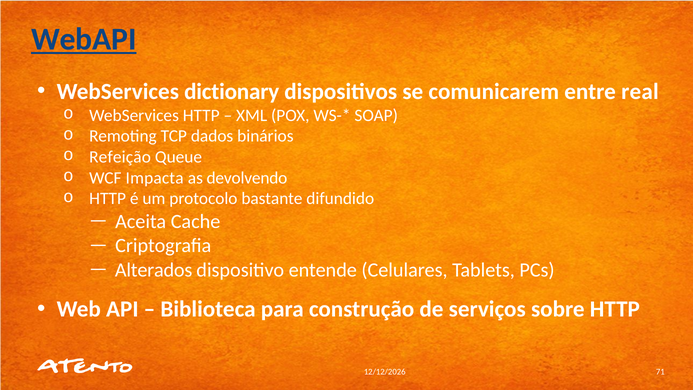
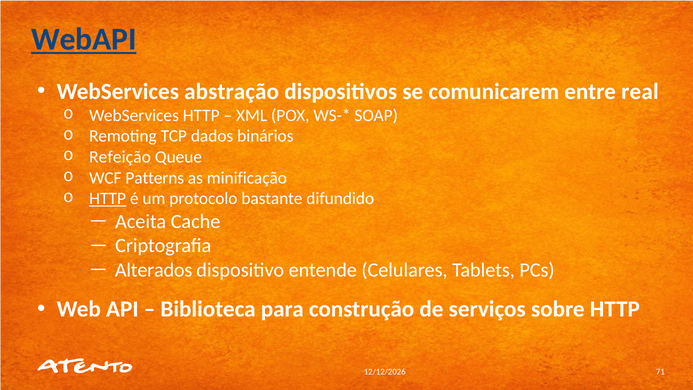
dictionary: dictionary -> abstração (232, 91)
Impacta: Impacta -> Patterns (155, 178)
devolvendo: devolvendo -> minificação (247, 178)
HTTP underline: none -> present (108, 198)
